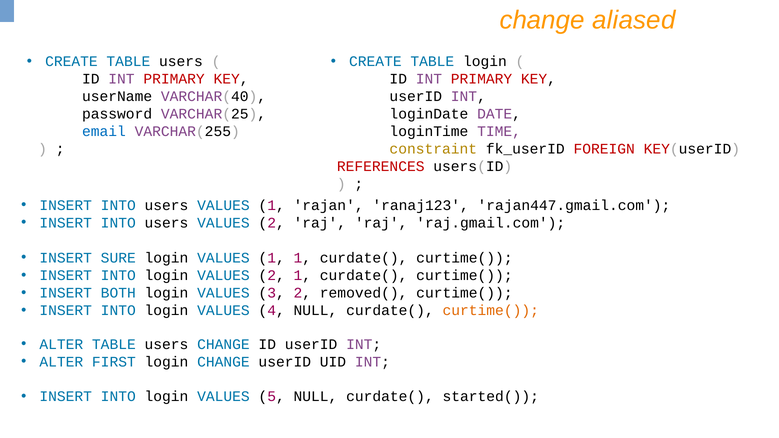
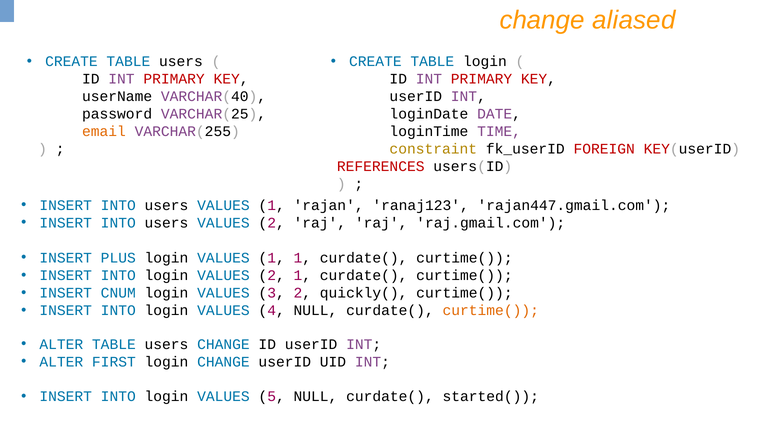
email colour: blue -> orange (104, 132)
SURE: SURE -> PLUS (118, 258)
BOTH: BOTH -> CNUM (118, 293)
removed(: removed( -> quickly( (364, 293)
